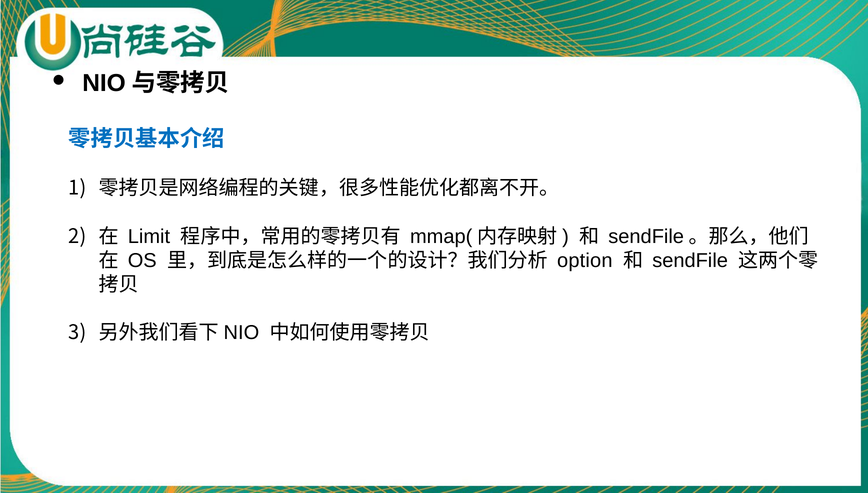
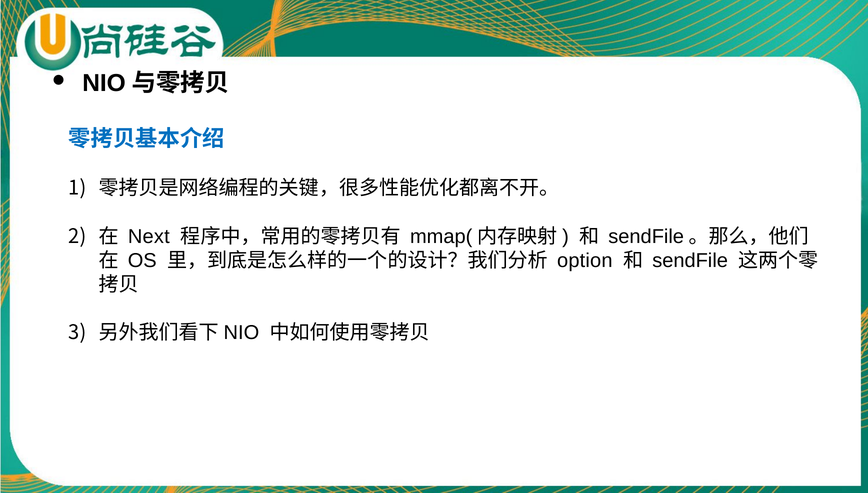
Limit: Limit -> Next (149, 236)
